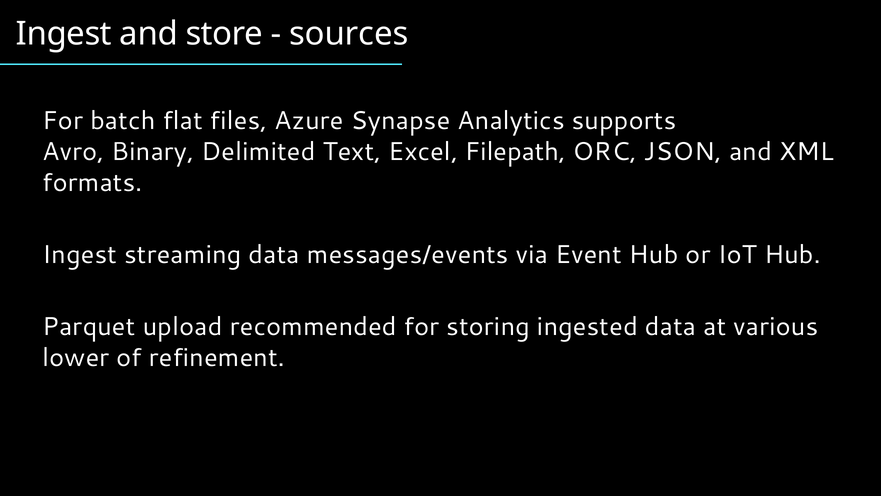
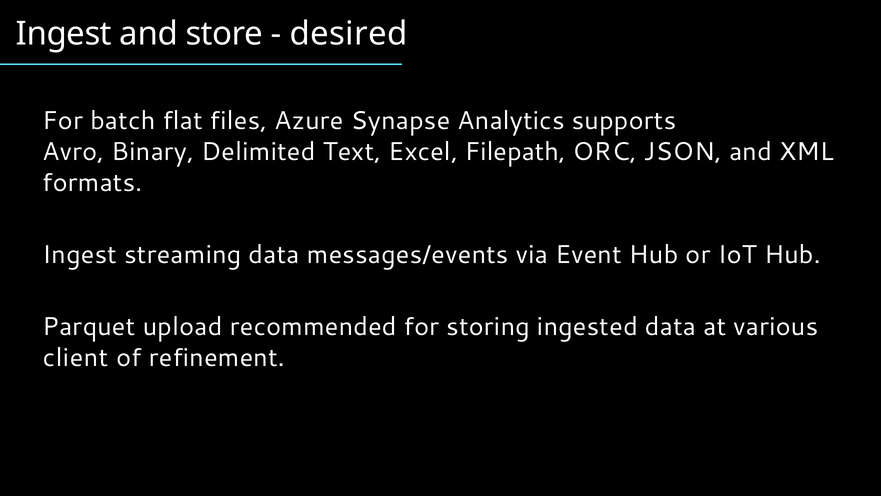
sources: sources -> desired (348, 34)
lower: lower -> client (76, 357)
